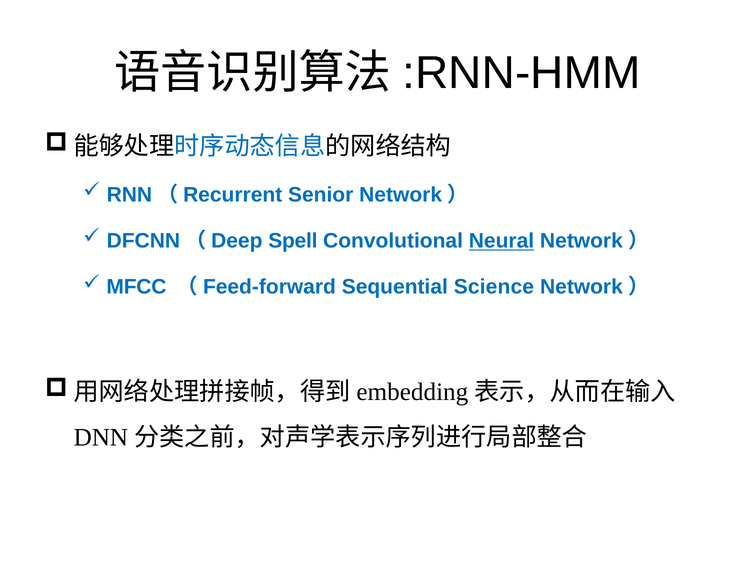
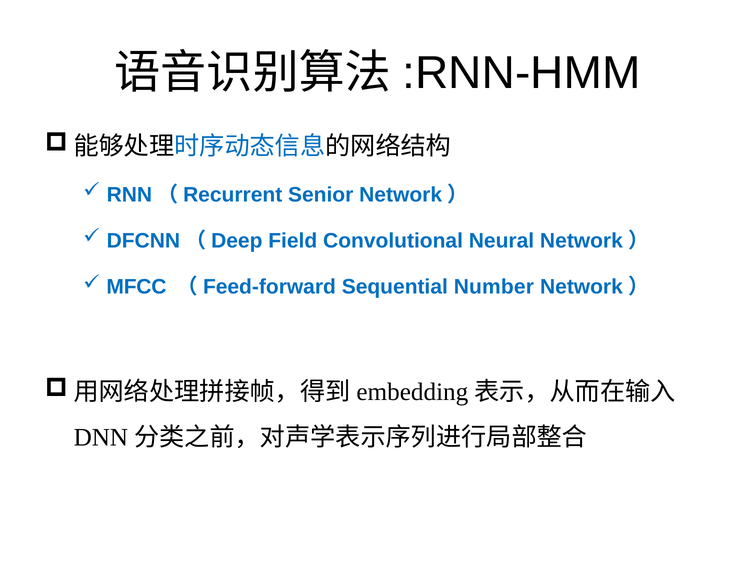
Spell: Spell -> Field (293, 241)
Neural underline: present -> none (501, 241)
Science: Science -> Number (494, 287)
